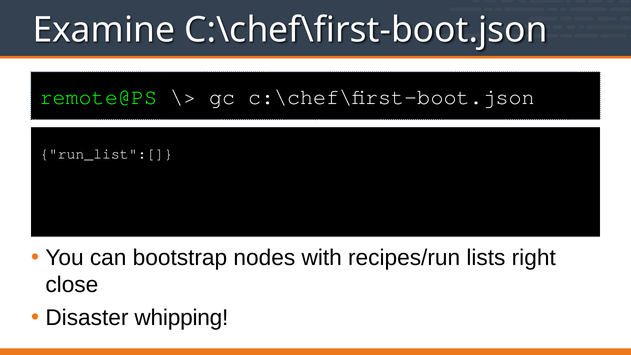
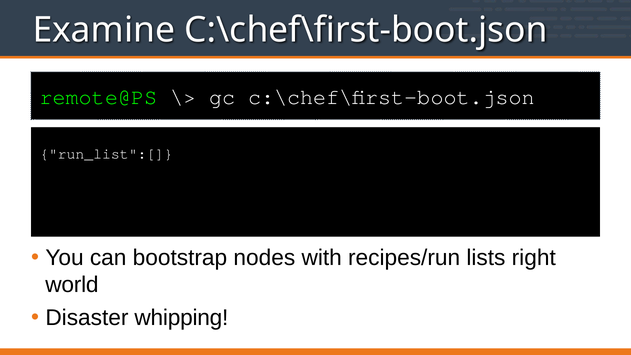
close: close -> world (72, 285)
